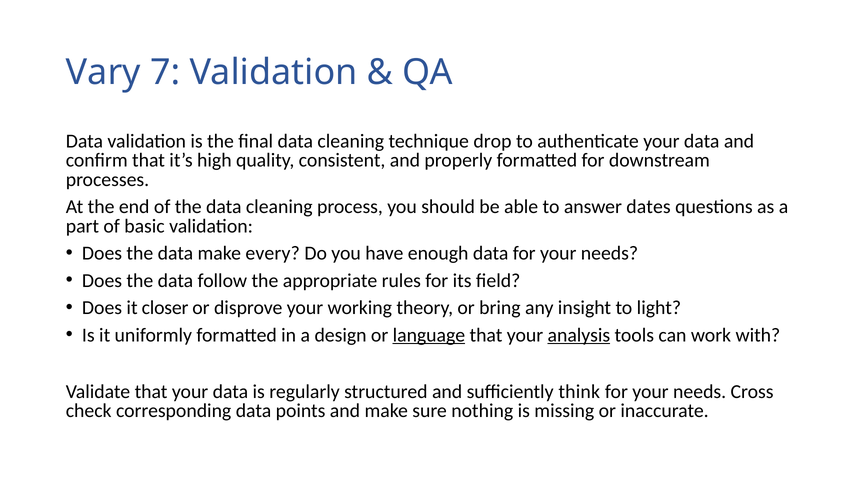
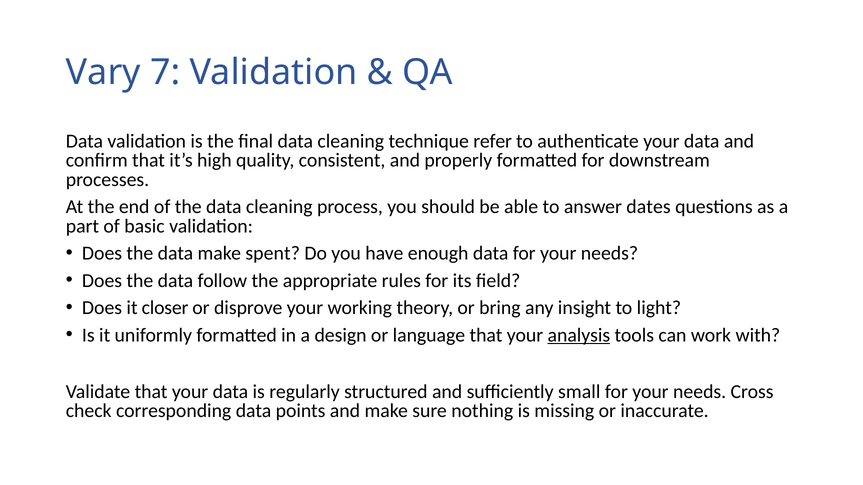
drop: drop -> refer (493, 141)
every: every -> spent (273, 254)
language underline: present -> none (429, 335)
think: think -> small (579, 392)
